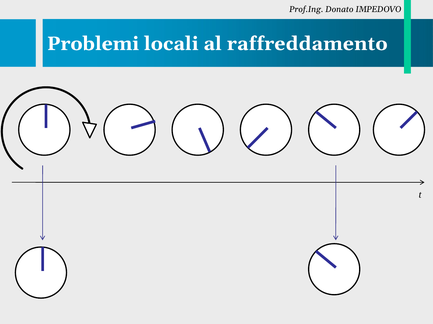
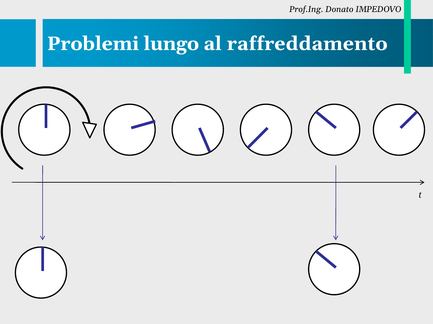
locali: locali -> lungo (171, 44)
